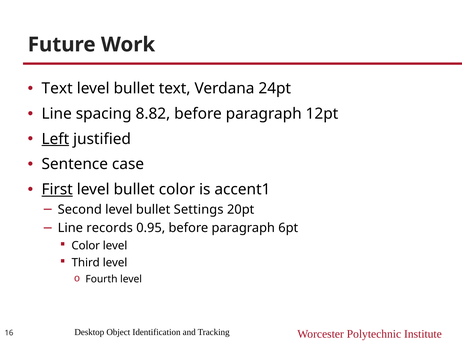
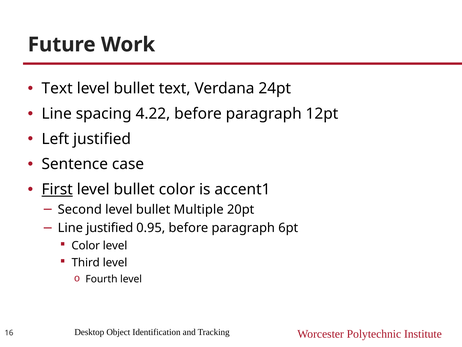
8.82: 8.82 -> 4.22 (153, 114)
Left underline: present -> none (55, 139)
Settings: Settings -> Multiple (199, 209)
Line records: records -> justified (110, 228)
